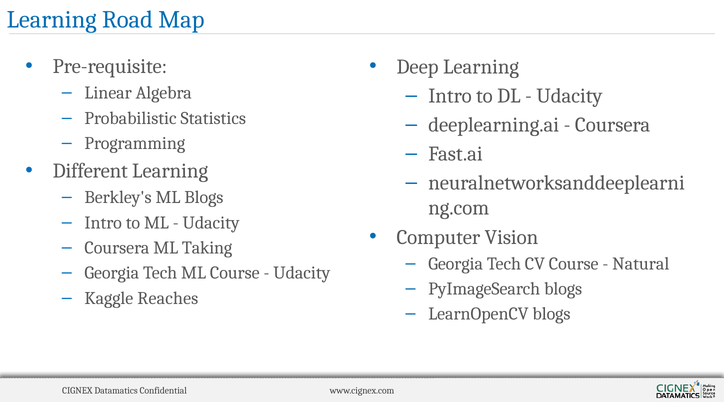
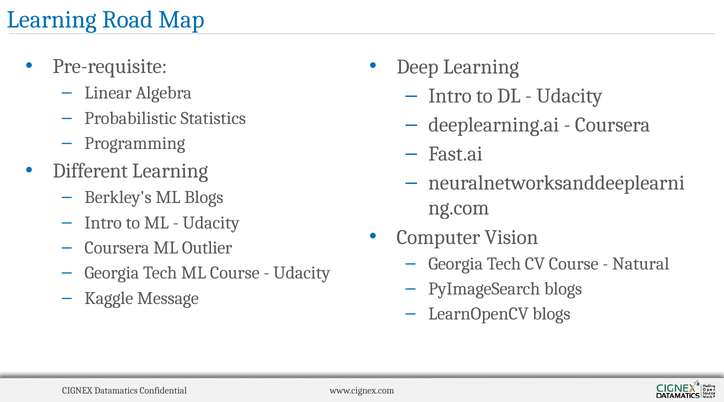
Taking: Taking -> Outlier (207, 248)
Reaches: Reaches -> Message (168, 298)
